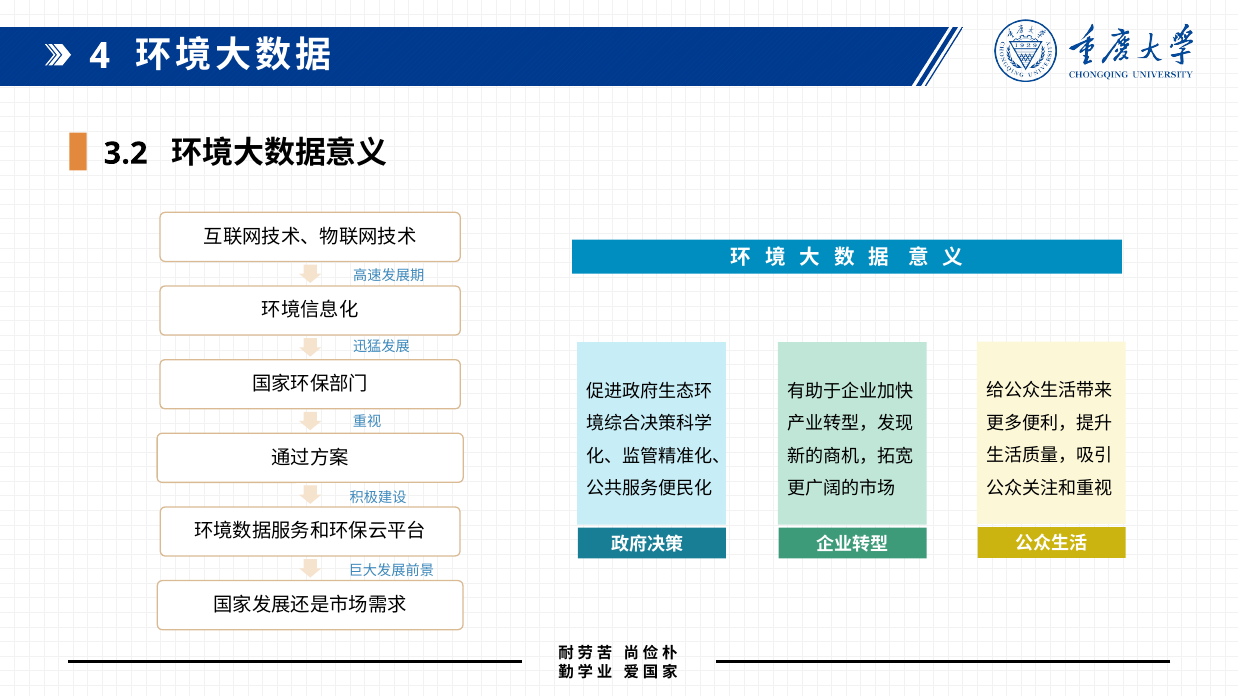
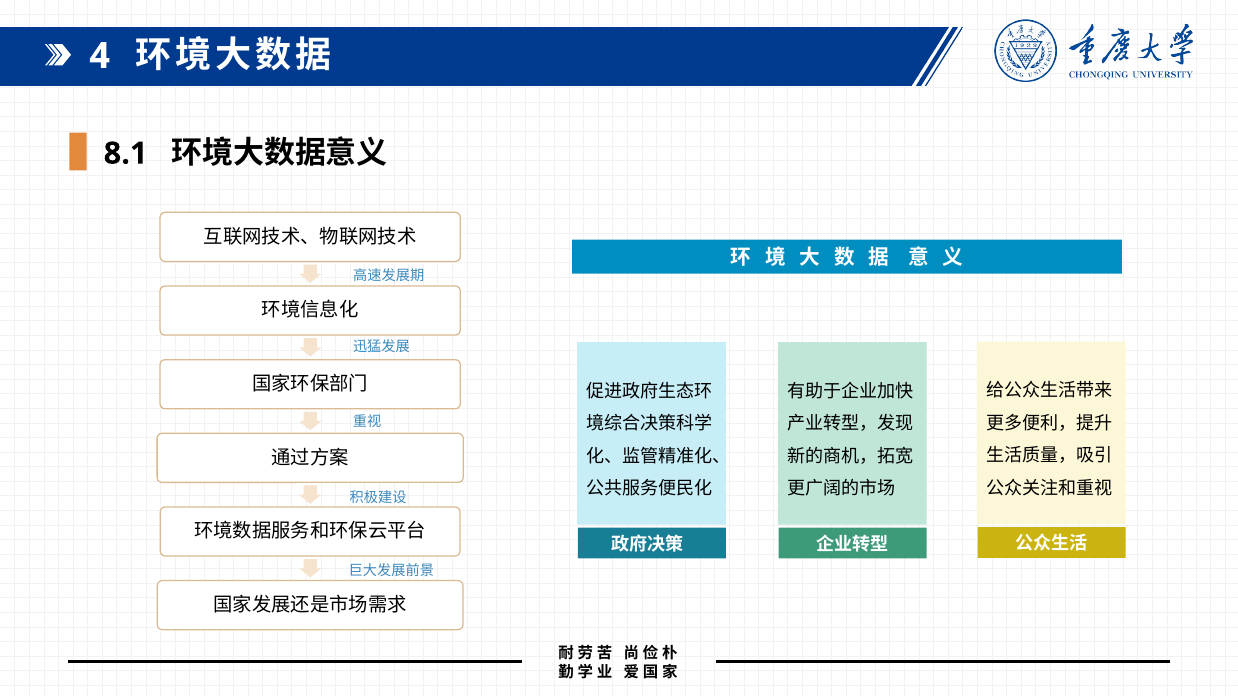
3.2: 3.2 -> 8.1 (126, 154)
